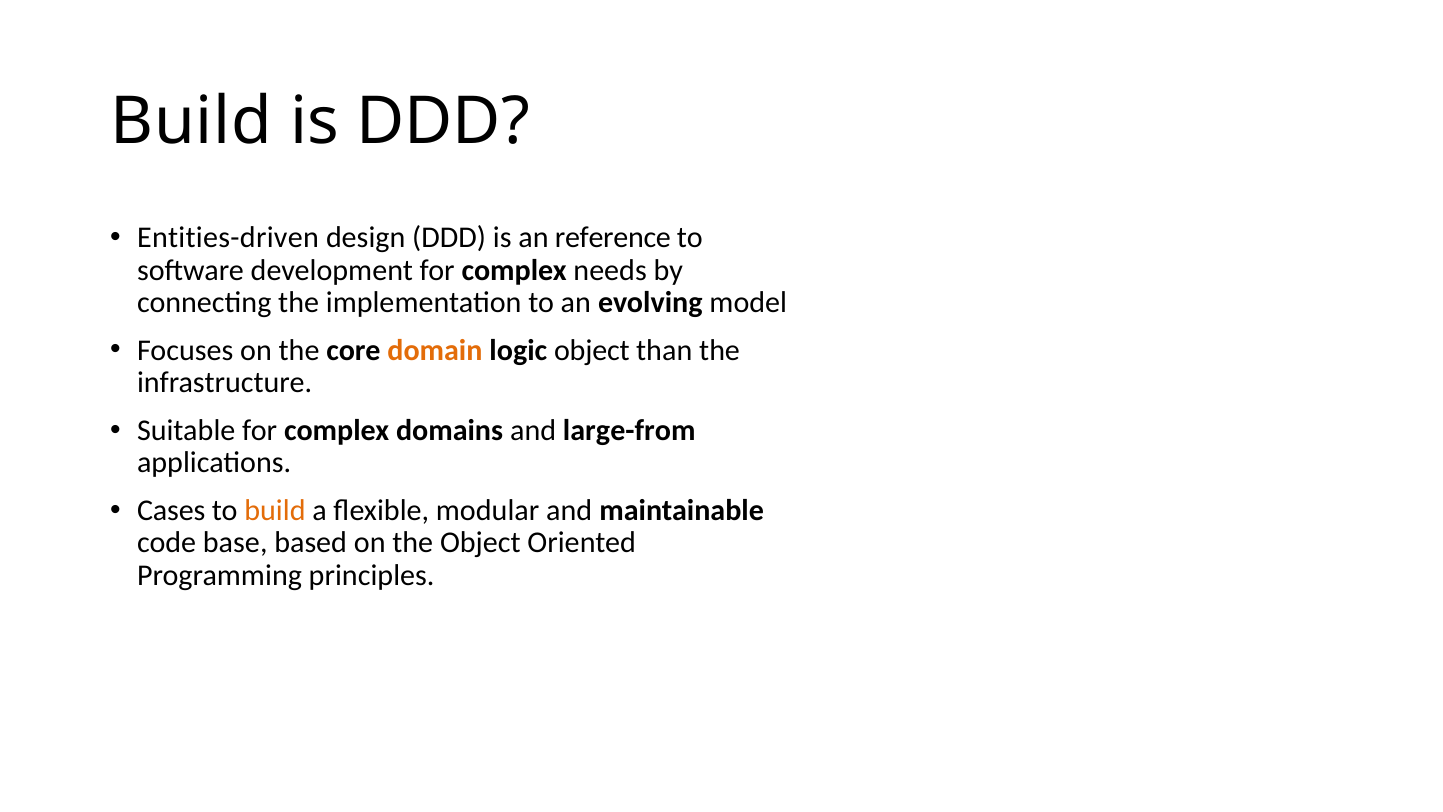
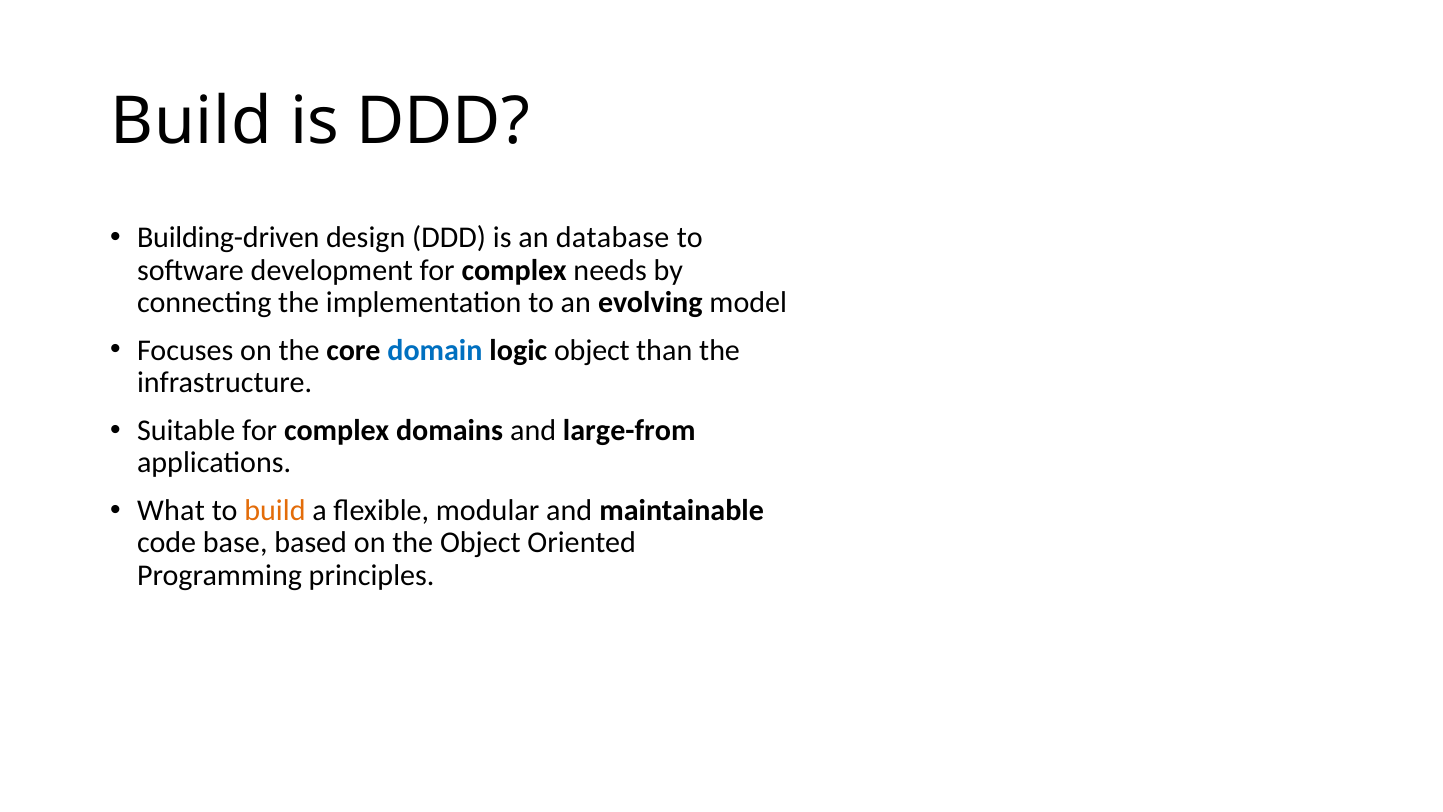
Entities-driven: Entities-driven -> Building-driven (228, 238)
reference: reference -> database (613, 238)
domain colour: orange -> blue (435, 350)
Cases: Cases -> What (171, 510)
